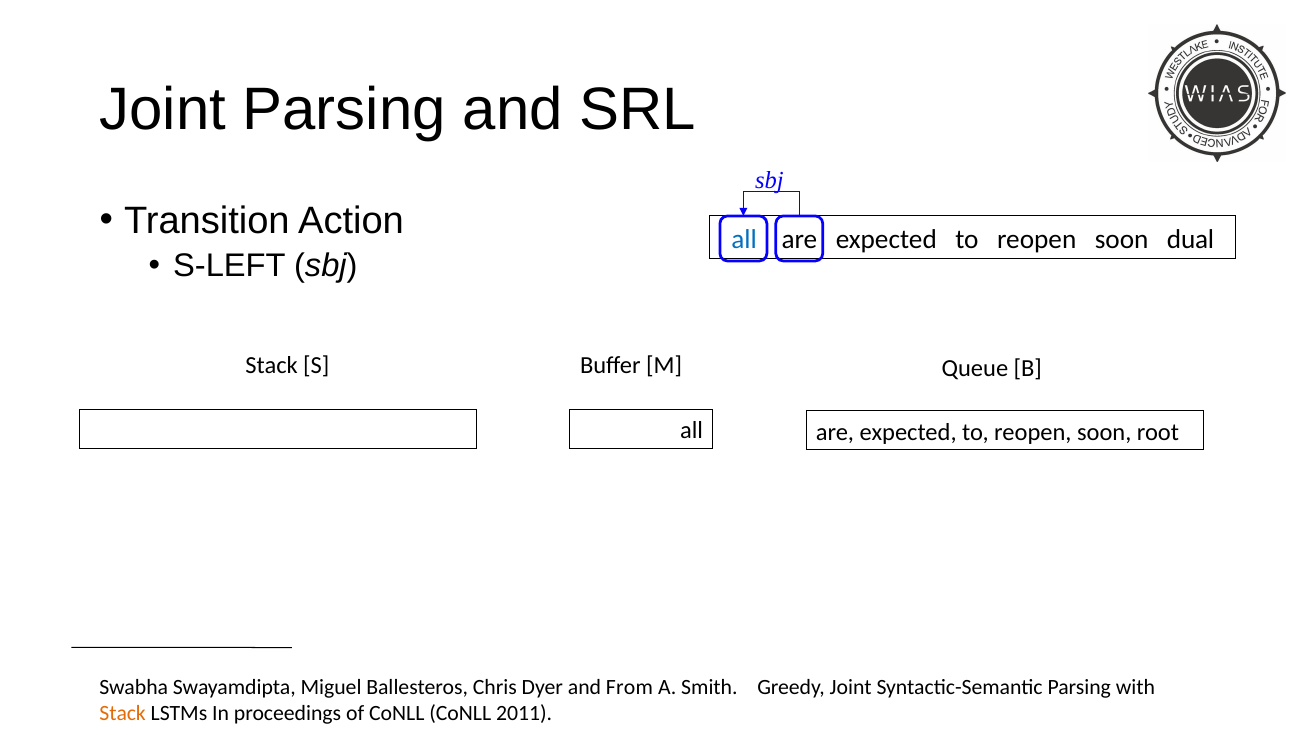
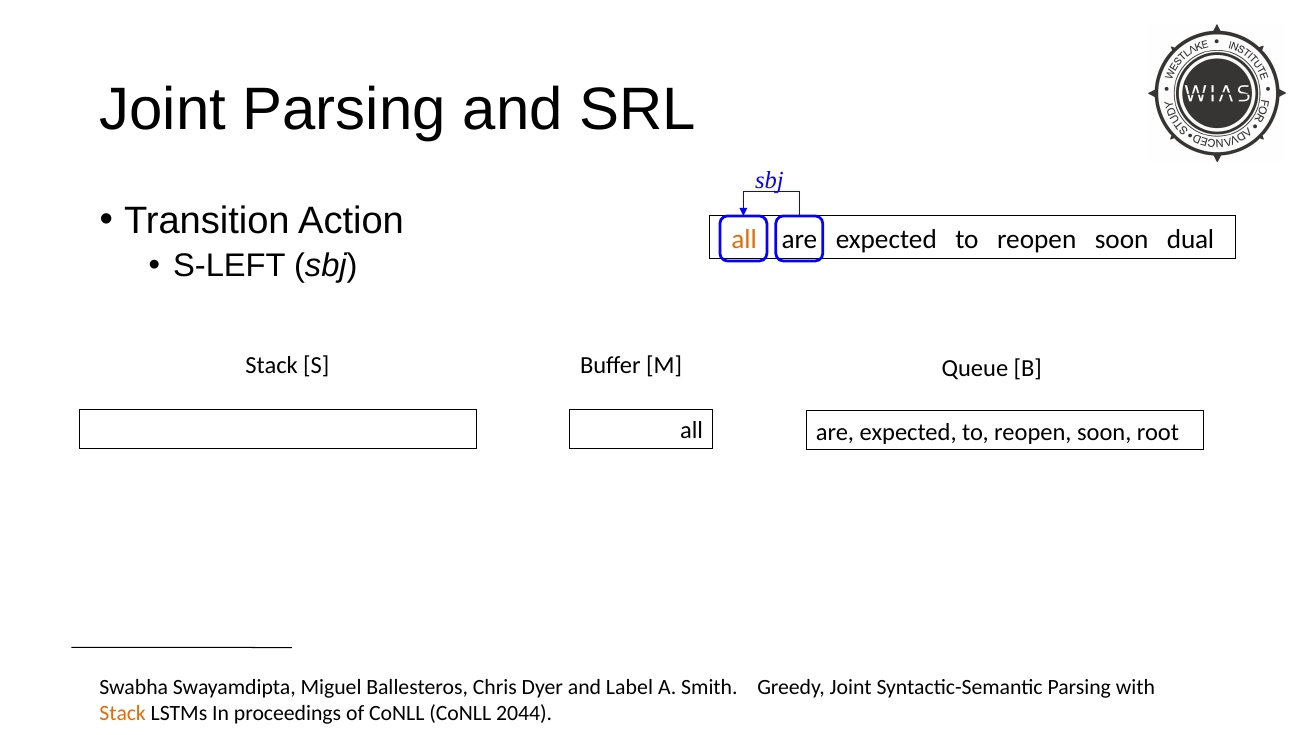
all colour: blue -> orange (744, 239)
From: From -> Label (630, 687)
2011: 2011 -> 2044 (524, 713)
